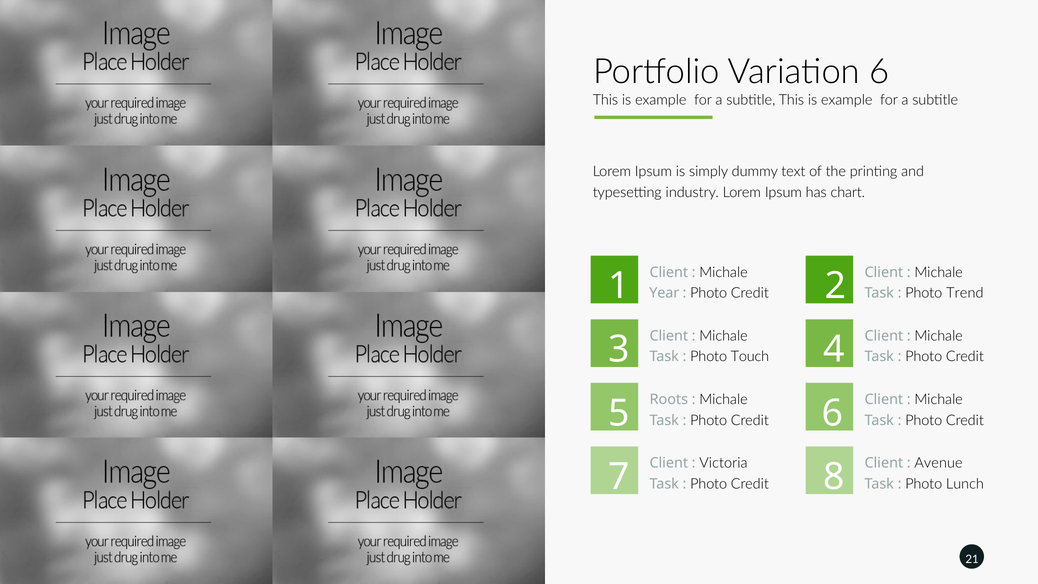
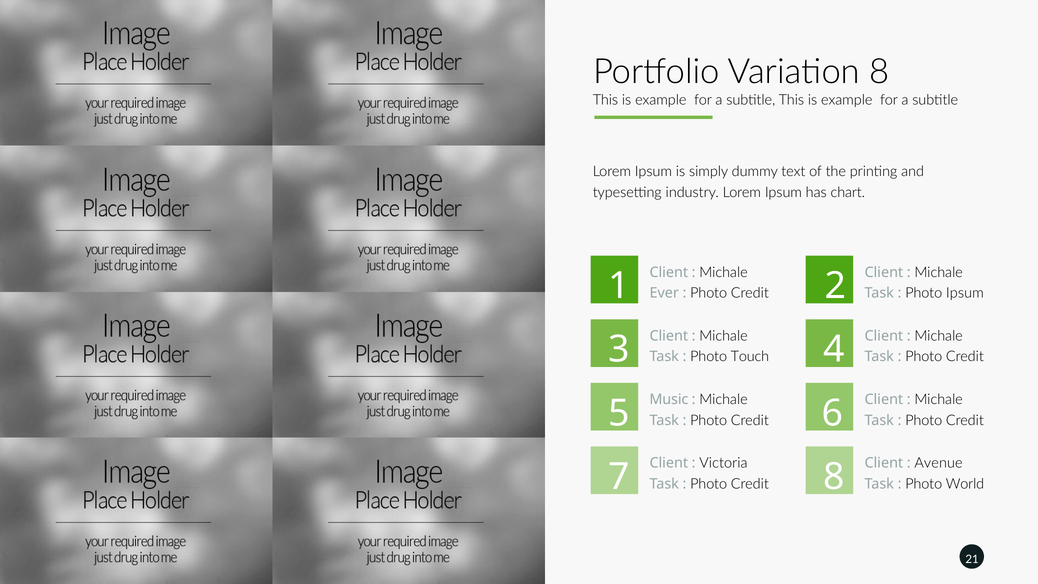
Variation 6: 6 -> 8 (879, 72)
Year: Year -> Ever (664, 293)
Photo Trend: Trend -> Ipsum (965, 293)
Roots: Roots -> Music (669, 399)
Lunch: Lunch -> World (965, 484)
